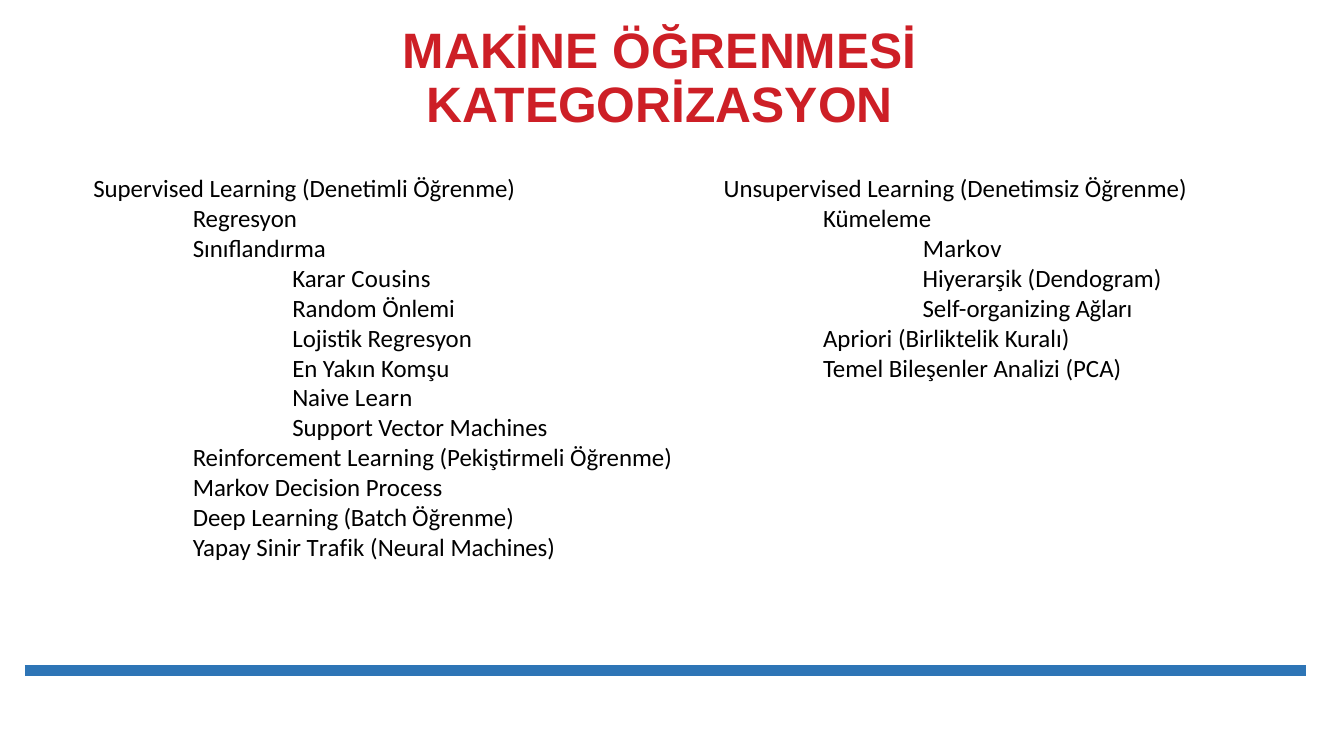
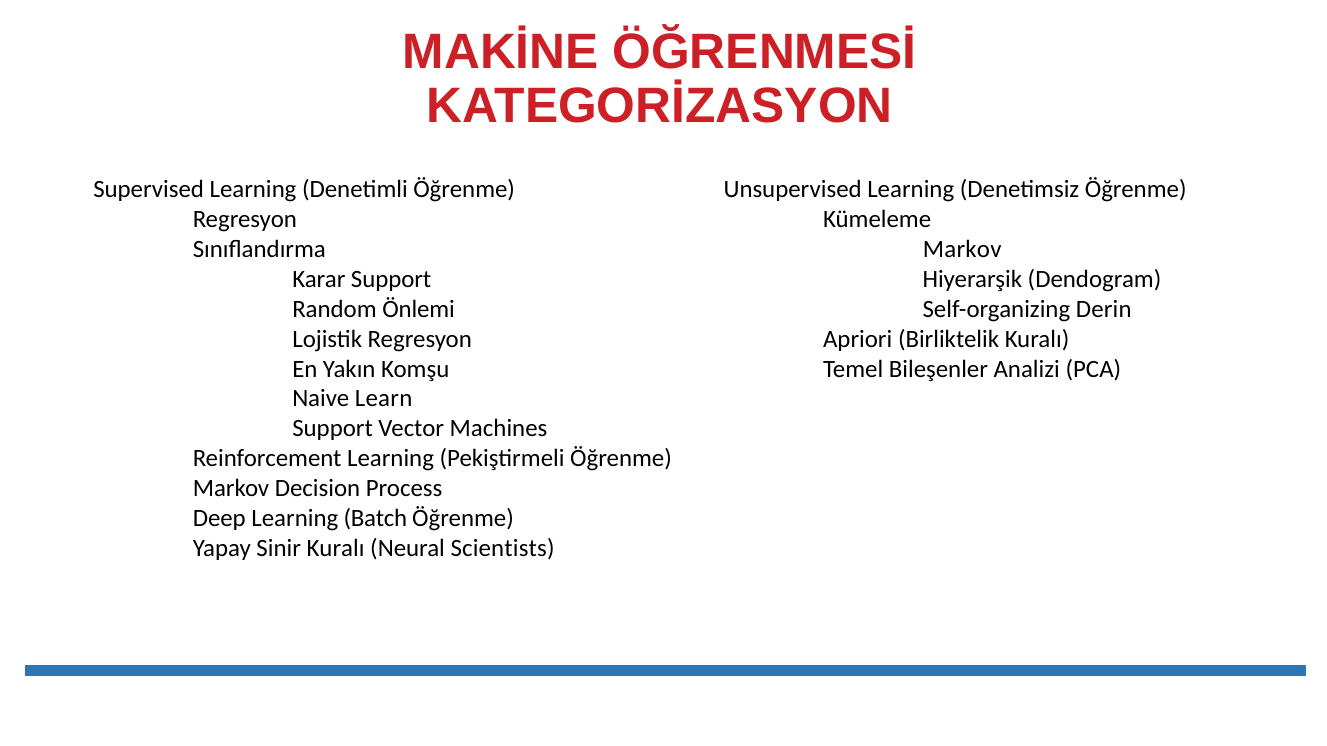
Karar Cousins: Cousins -> Support (391, 279)
Ağları: Ağları -> Derin (1104, 309)
Sinir Trafik: Trafik -> Kuralı (336, 548)
Neural Machines: Machines -> Scientists (503, 548)
